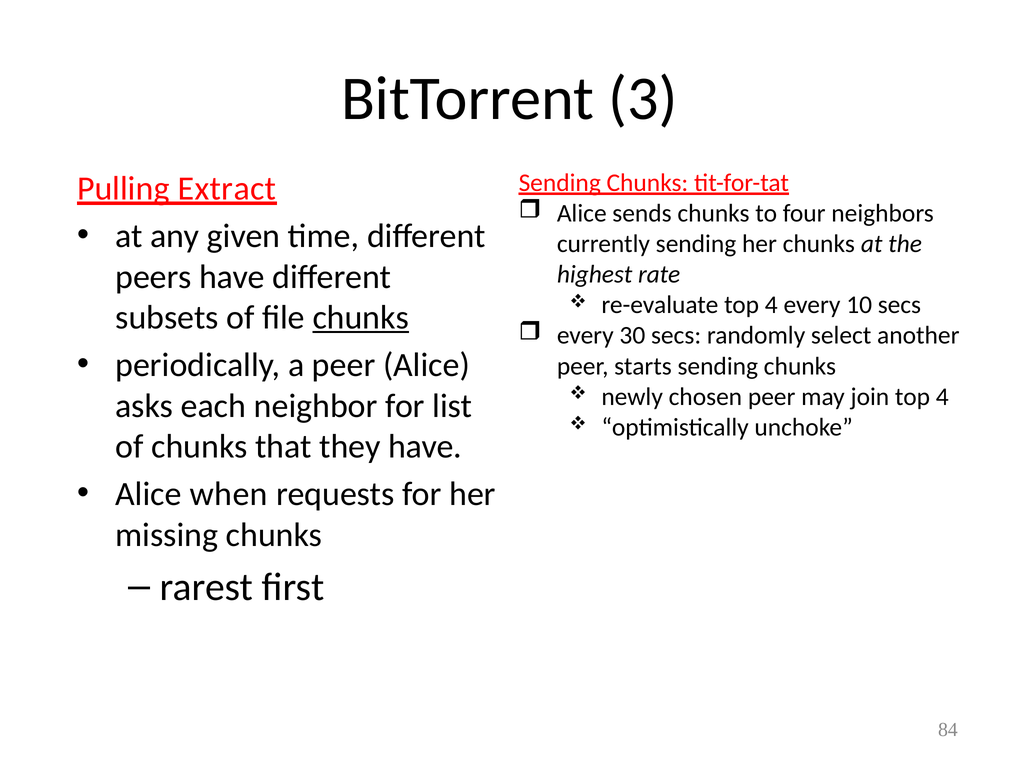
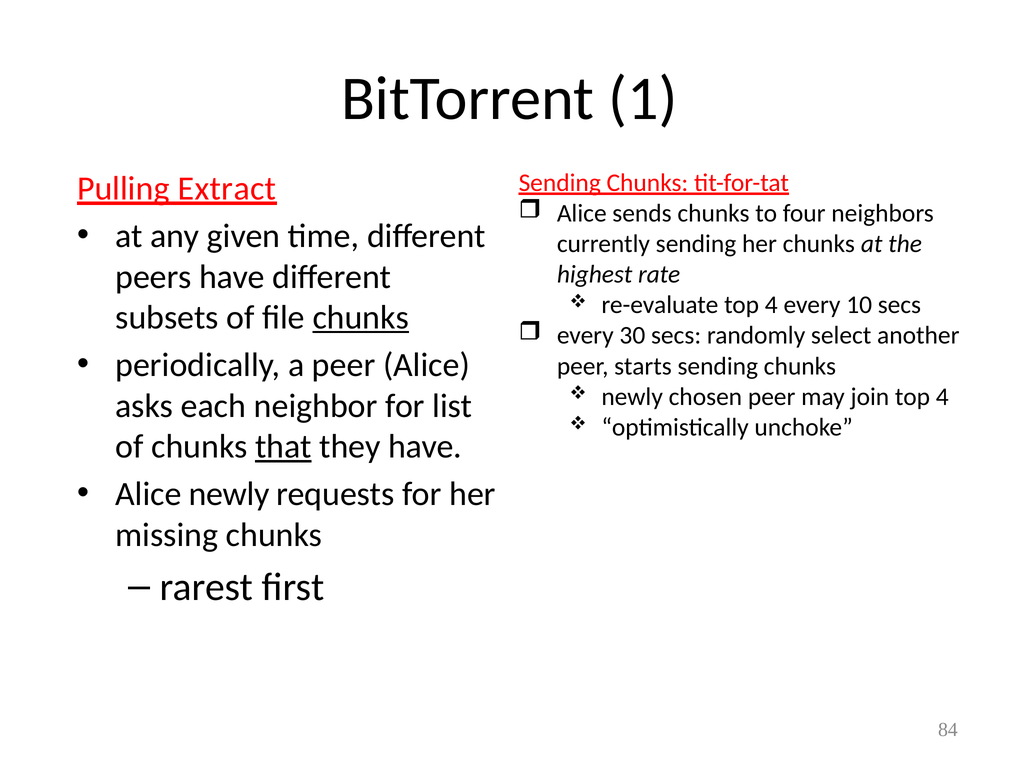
3: 3 -> 1 (643, 99)
that underline: none -> present (283, 447)
Alice when: when -> newly (229, 494)
